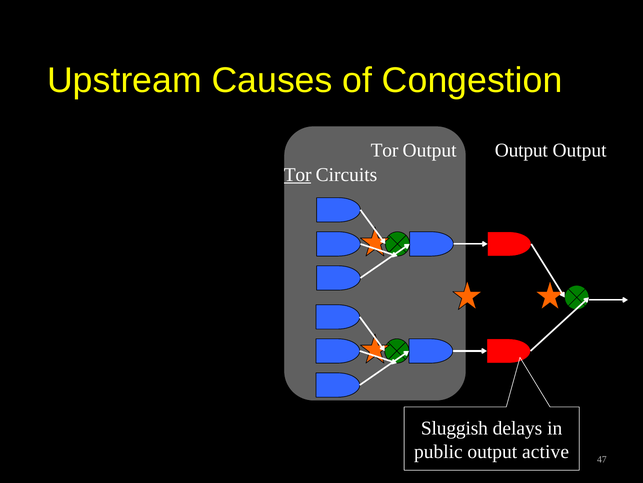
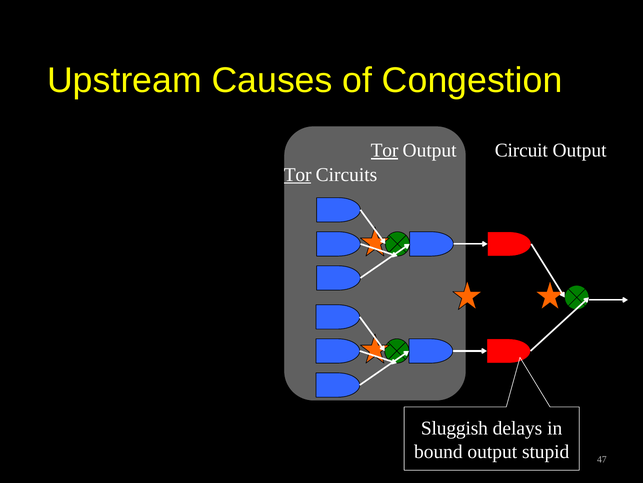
Tor underline: none -> present (385, 150)
Output: Output -> Circuit (521, 150)
public: public -> bound (438, 451)
active: active -> stupid (546, 451)
